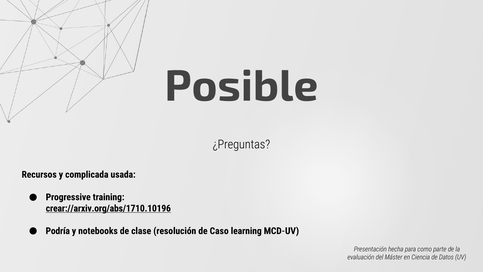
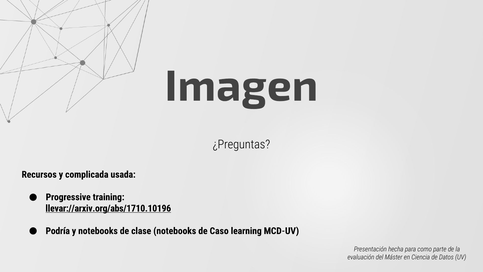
Posible: Posible -> Imagen (241, 86)
crear://arxiv.org/abs/1710.10196: crear://arxiv.org/abs/1710.10196 -> llevar://arxiv.org/abs/1710.10196 (108, 208)
clase resolución: resolución -> notebooks (175, 231)
